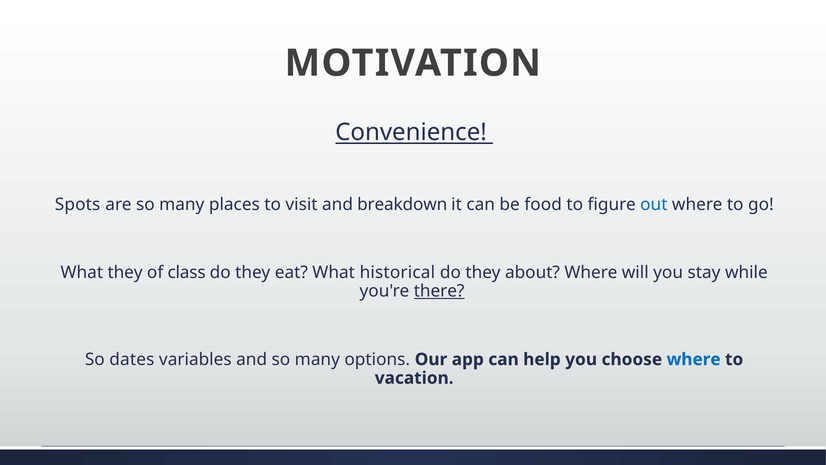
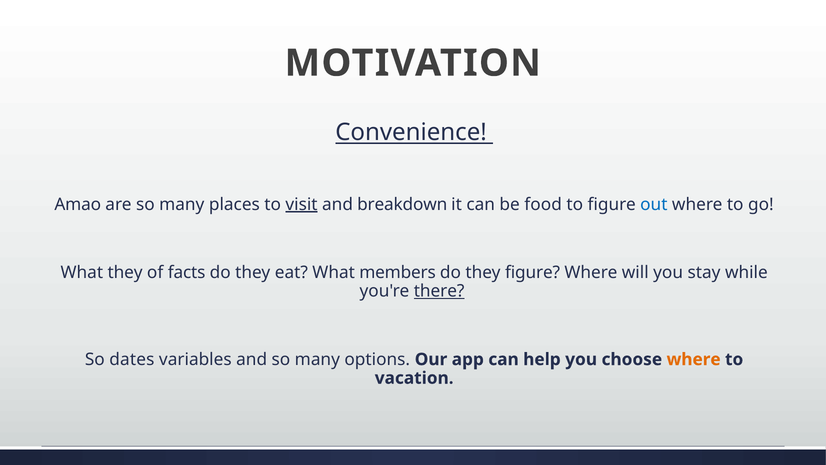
Spots: Spots -> Amao (78, 204)
visit underline: none -> present (302, 204)
class: class -> facts (187, 272)
historical: historical -> members (398, 272)
they about: about -> figure (533, 272)
where colour: blue -> orange (694, 359)
